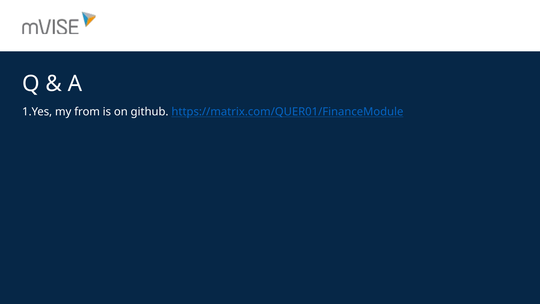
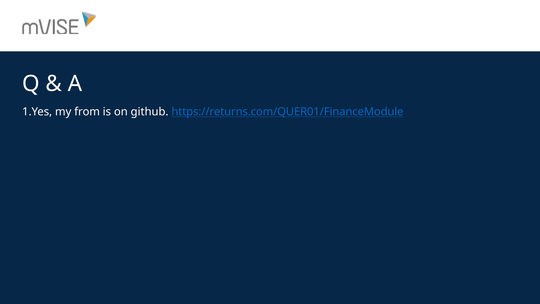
https://matrix.com/QUER01/FinanceModule: https://matrix.com/QUER01/FinanceModule -> https://returns.com/QUER01/FinanceModule (287, 112)
